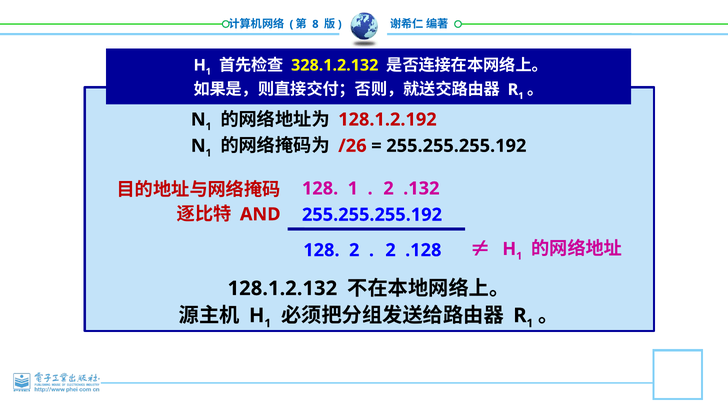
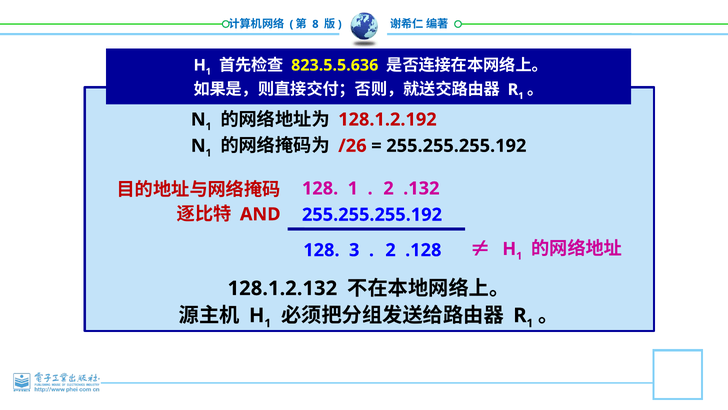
328.1.2.132: 328.1.2.132 -> 823.5.5.636 (335, 65)
128 2: 2 -> 3 (354, 250)
